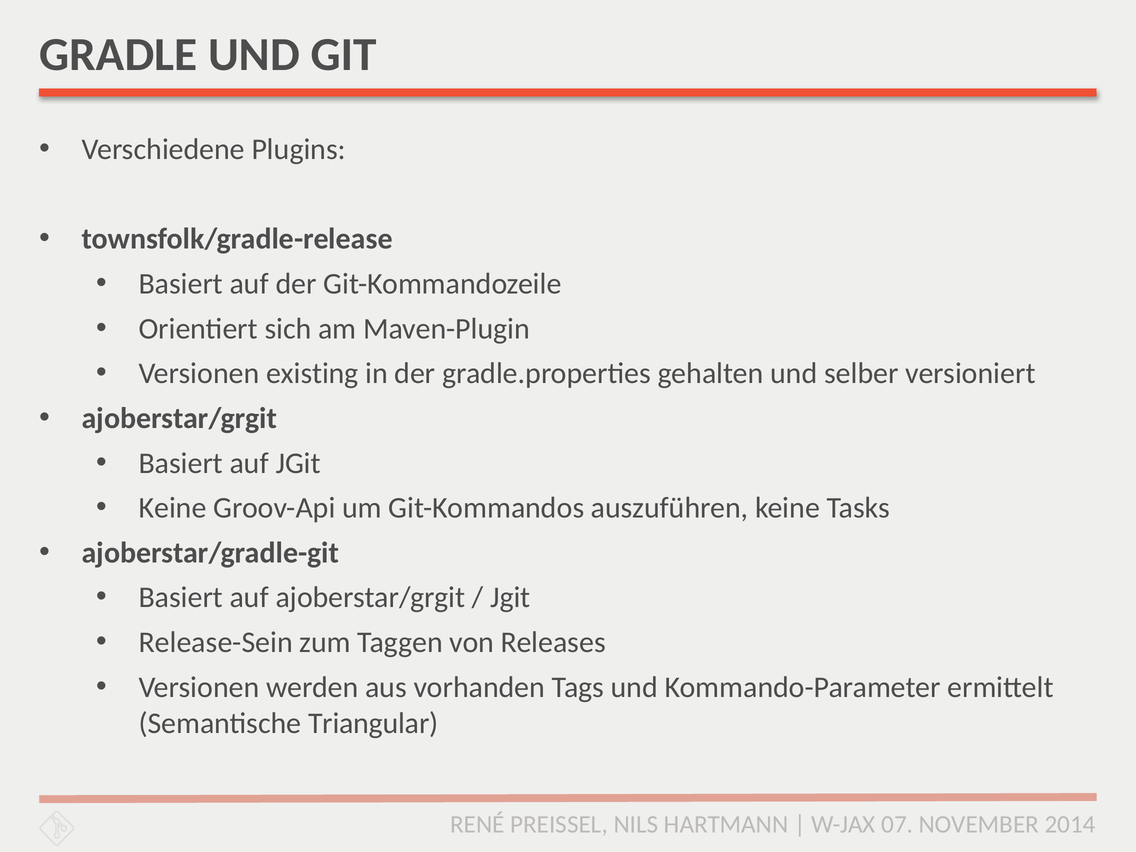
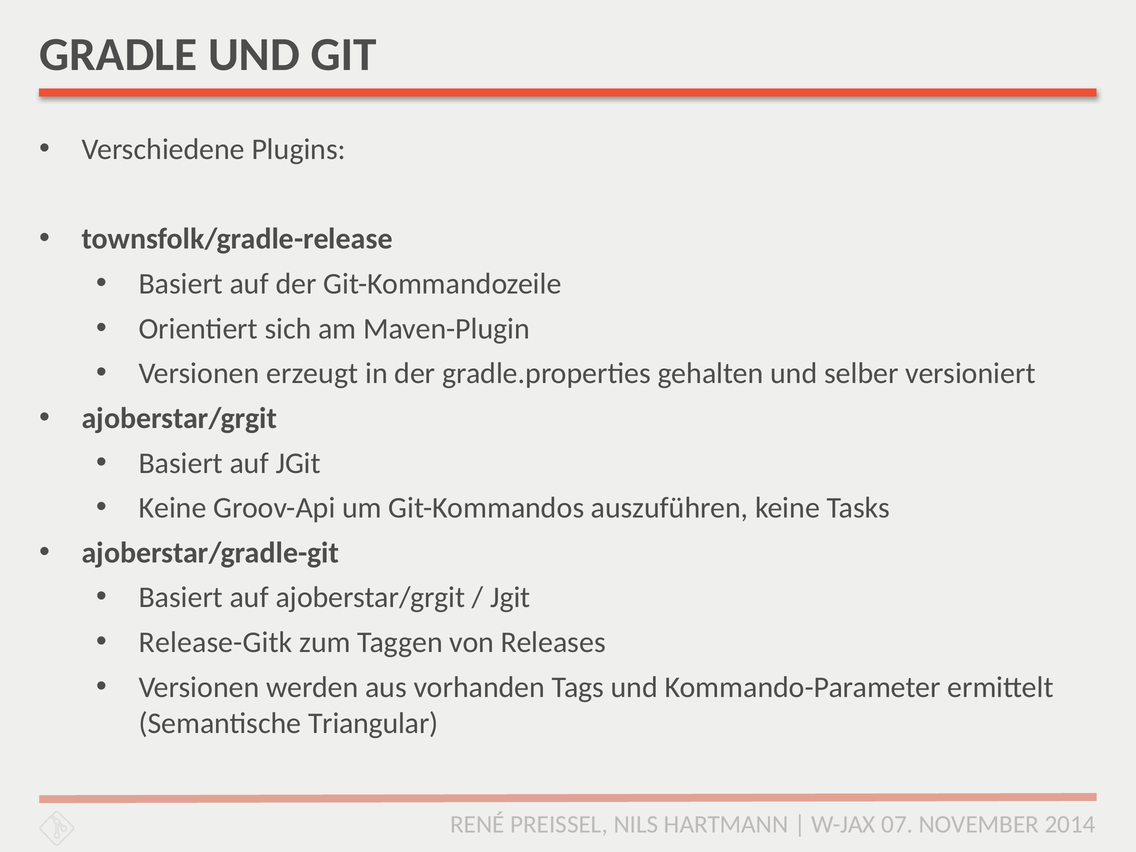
existing: existing -> erzeugt (312, 374)
Release-Sein: Release-Sein -> Release-Gitk (216, 642)
